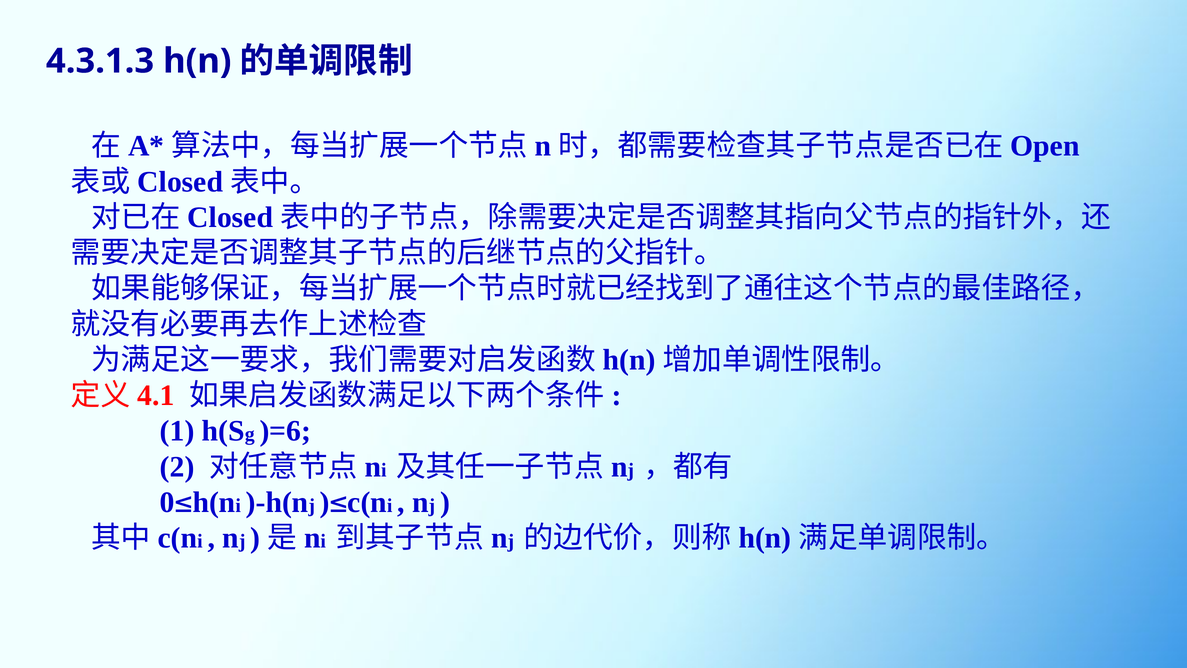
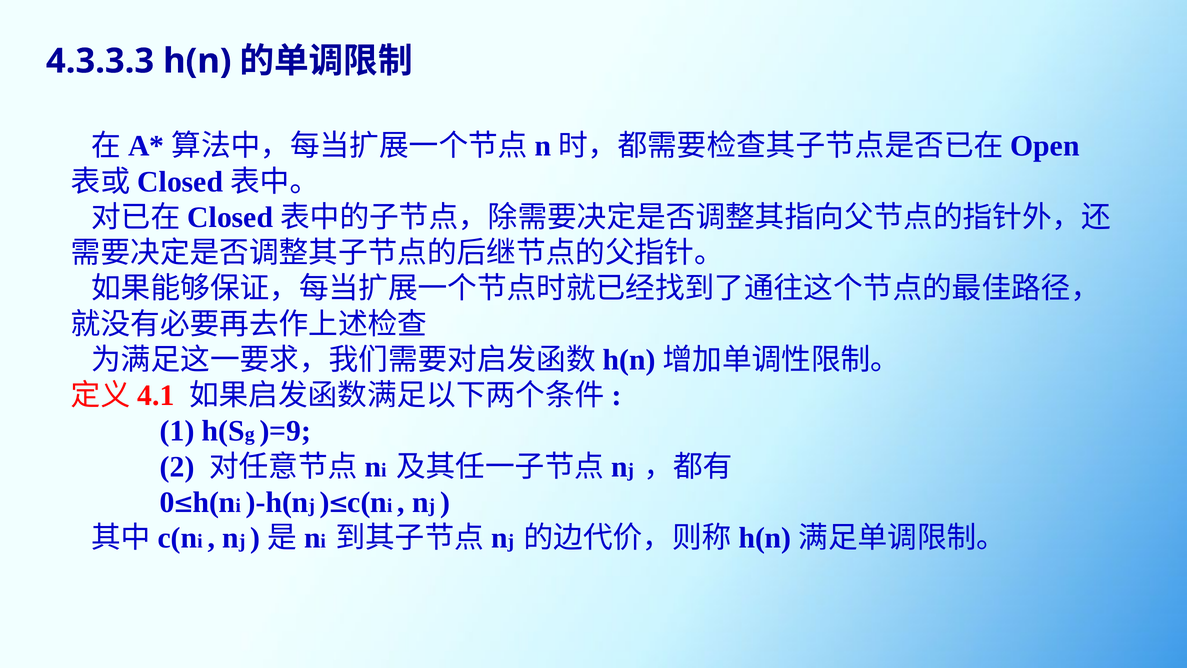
4.3.1.3: 4.3.1.3 -> 4.3.3.3 (100, 61)
)=6: )=6 -> )=9 (285, 431)
